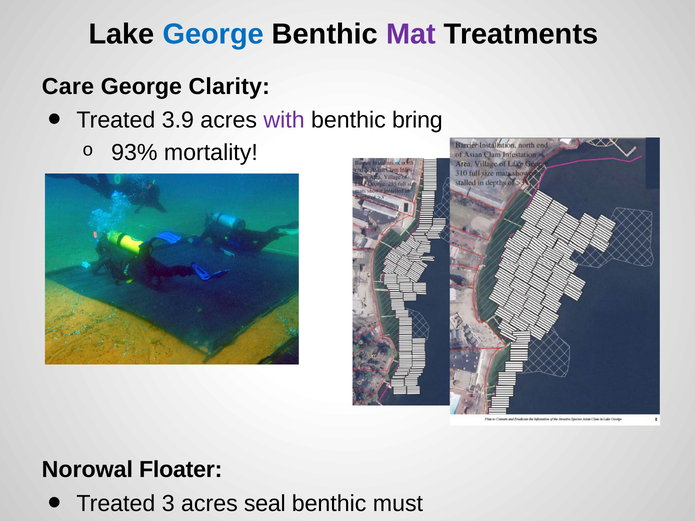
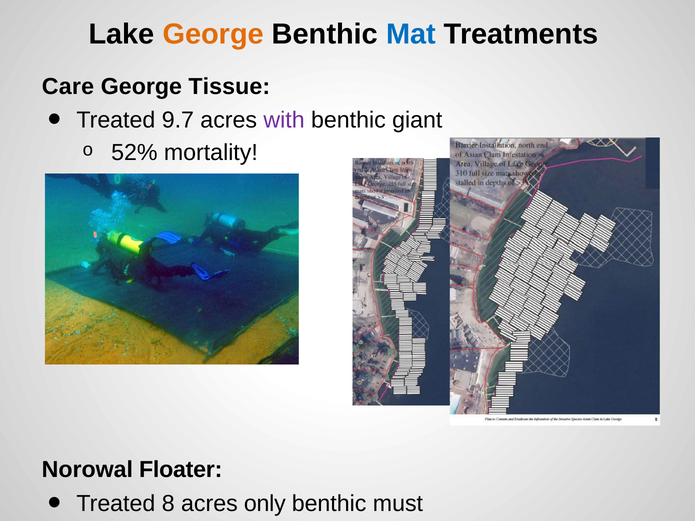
George colour: blue -> orange (213, 34)
Mat colour: purple -> blue (411, 34)
Clarity: Clarity -> Tissue (229, 87)
3.9: 3.9 -> 9.7 (178, 120)
bring: bring -> giant (417, 120)
93%: 93% -> 52% (134, 153)
3: 3 -> 8 (168, 504)
seal: seal -> only (265, 504)
